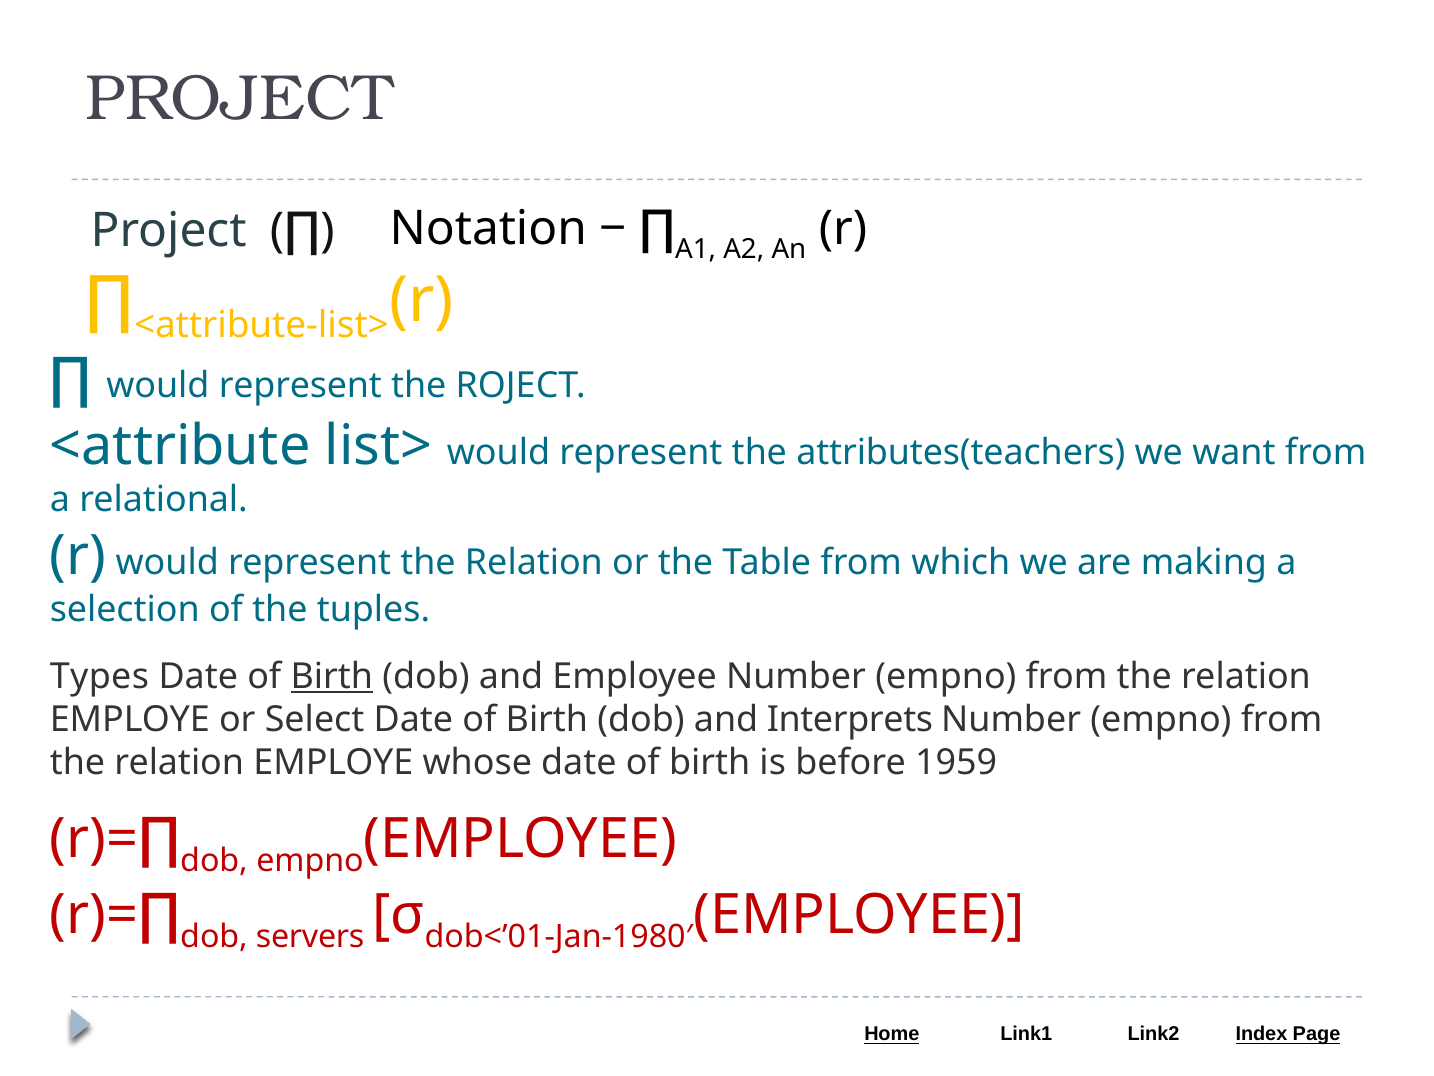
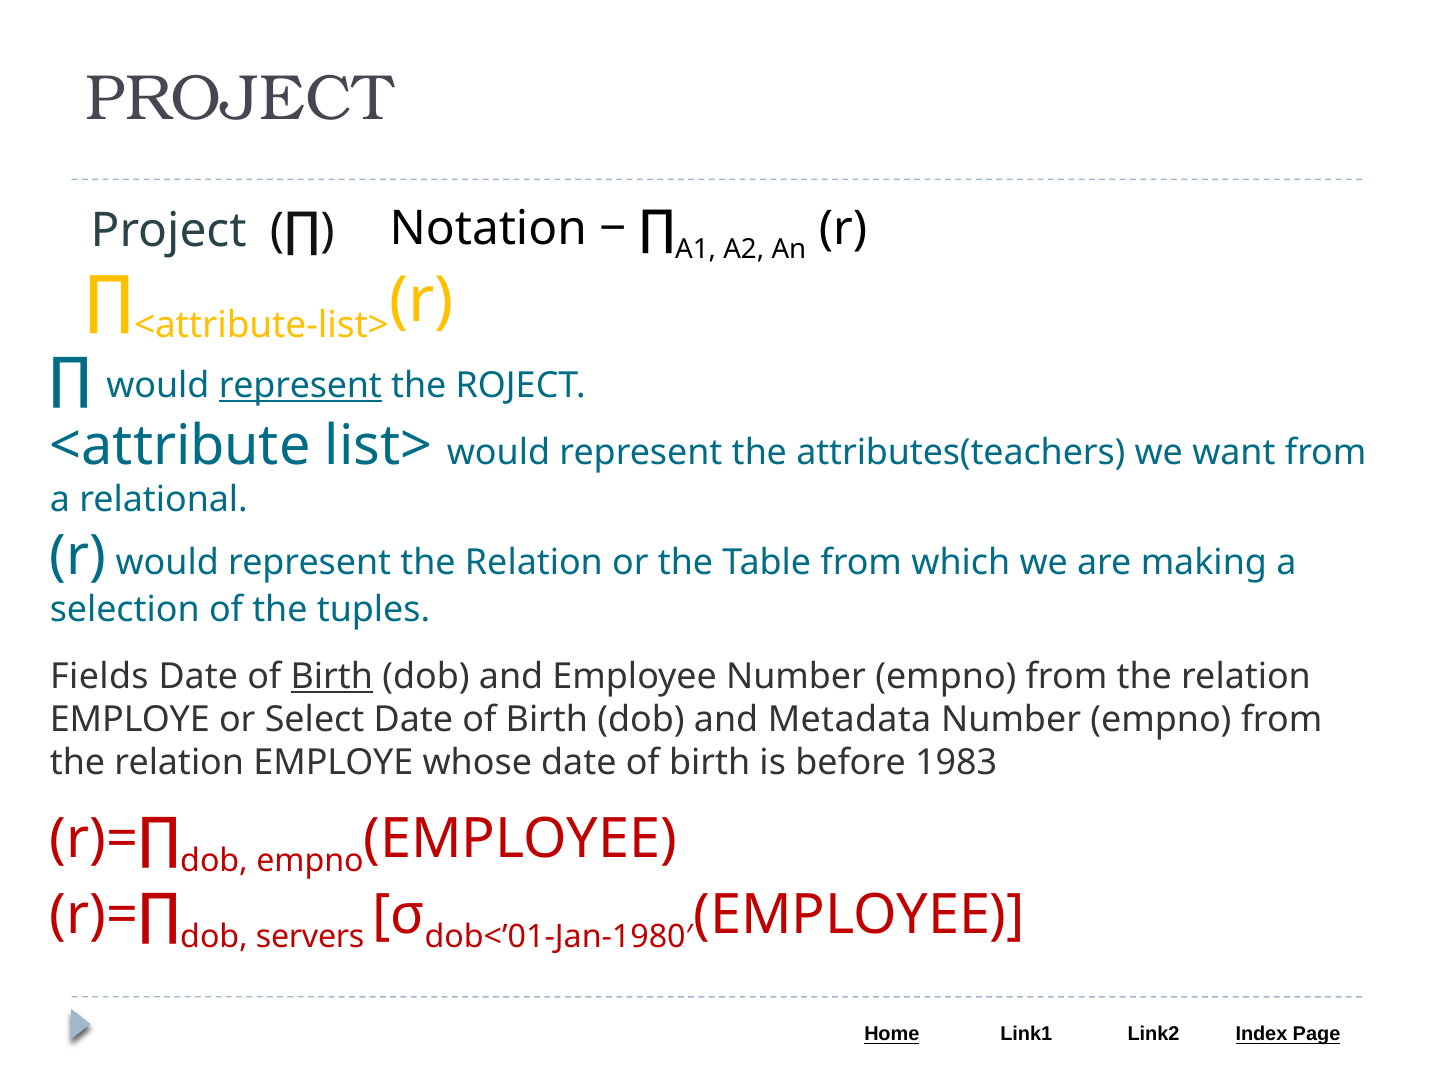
represent underline: none -> present (300, 386)
Types: Types -> Fields (99, 676)
Interprets: Interprets -> Metadata (850, 719)
1959: 1959 -> 1983 (956, 762)
